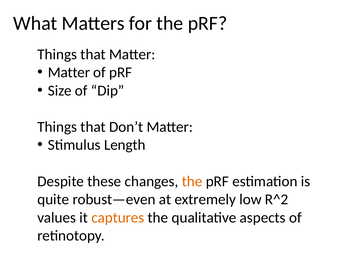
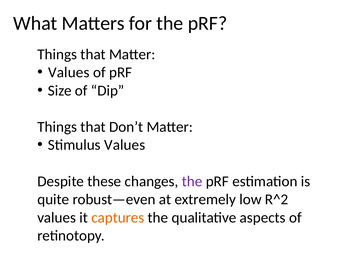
Matter: Matter -> Values (69, 72)
Stimulus Length: Length -> Values (125, 145)
the colour: orange -> purple (192, 181)
